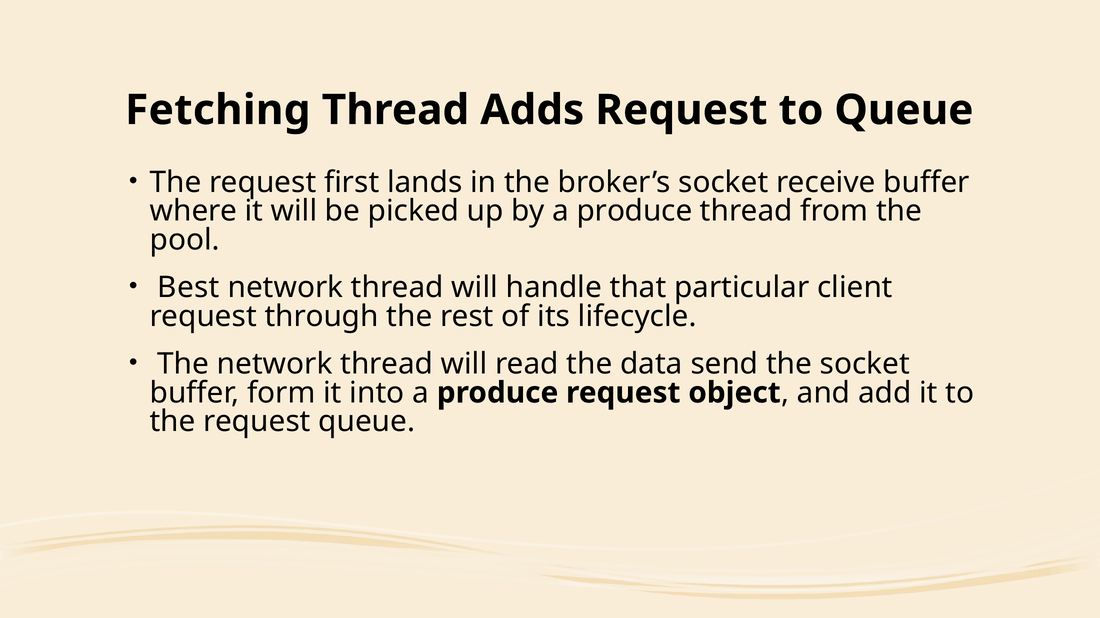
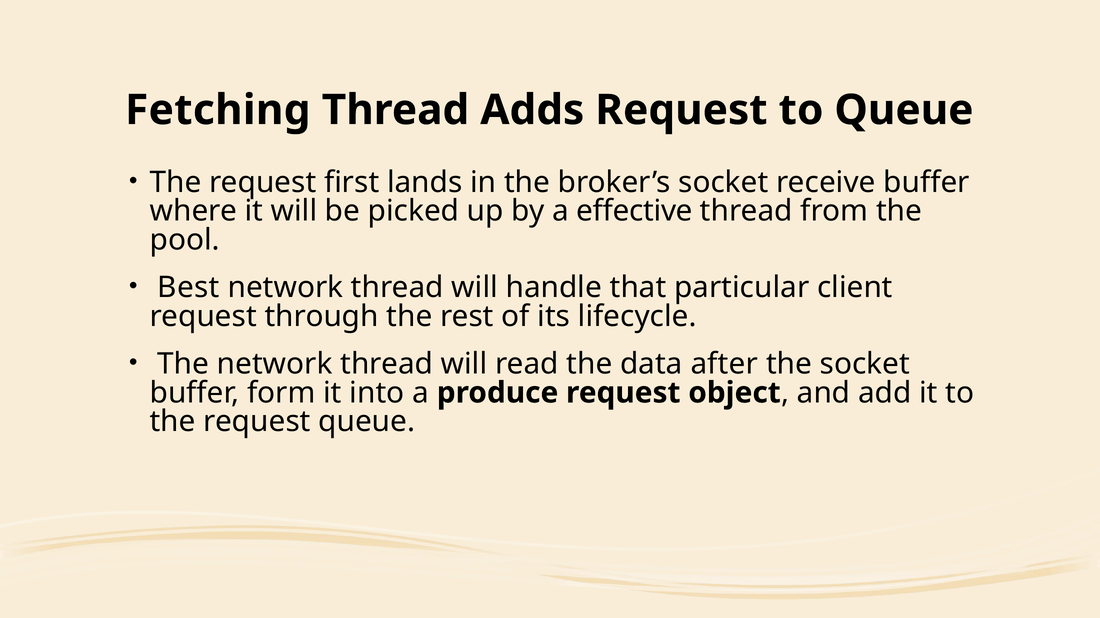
by a produce: produce -> effective (635, 211)
send: send -> after (724, 364)
